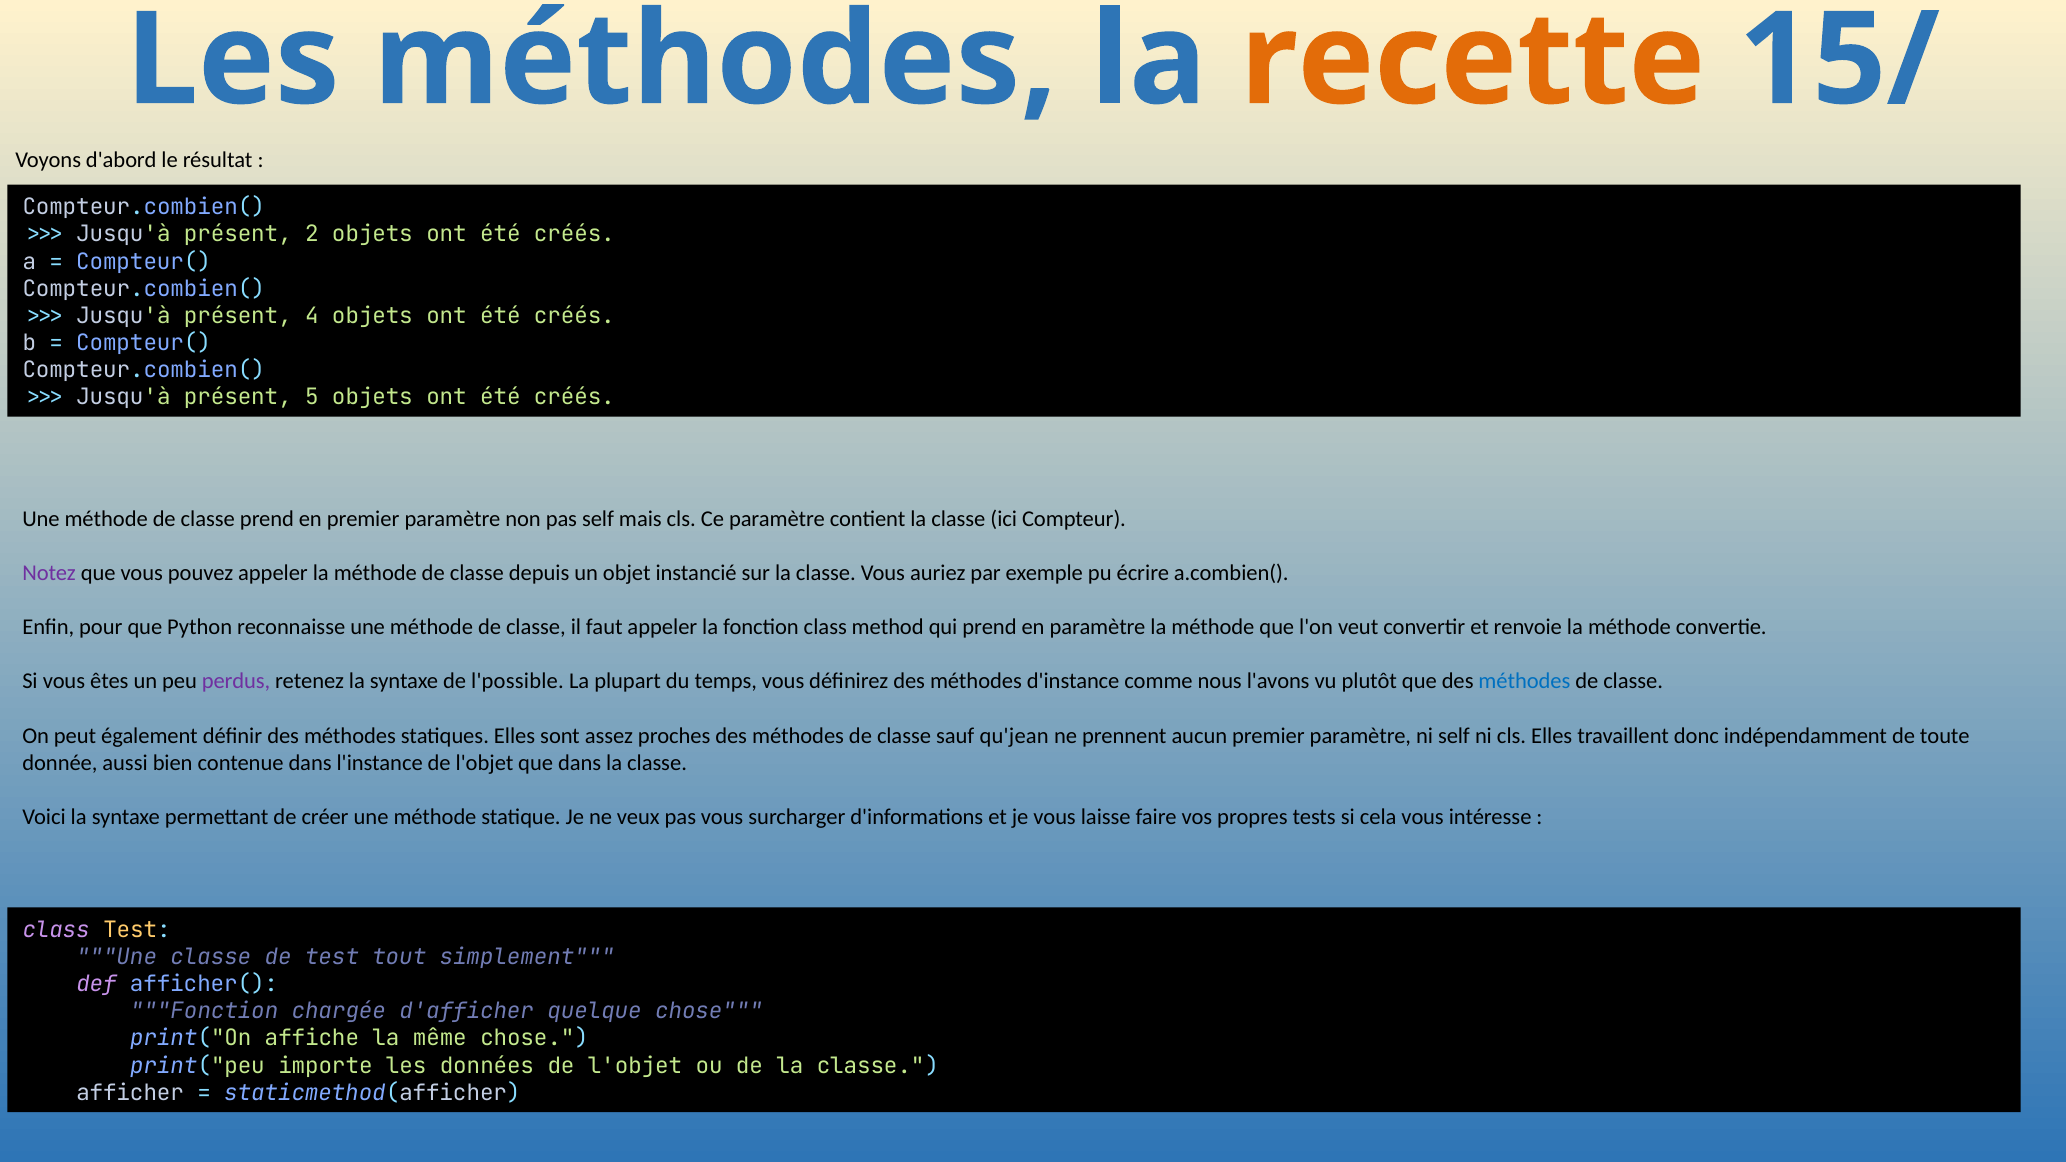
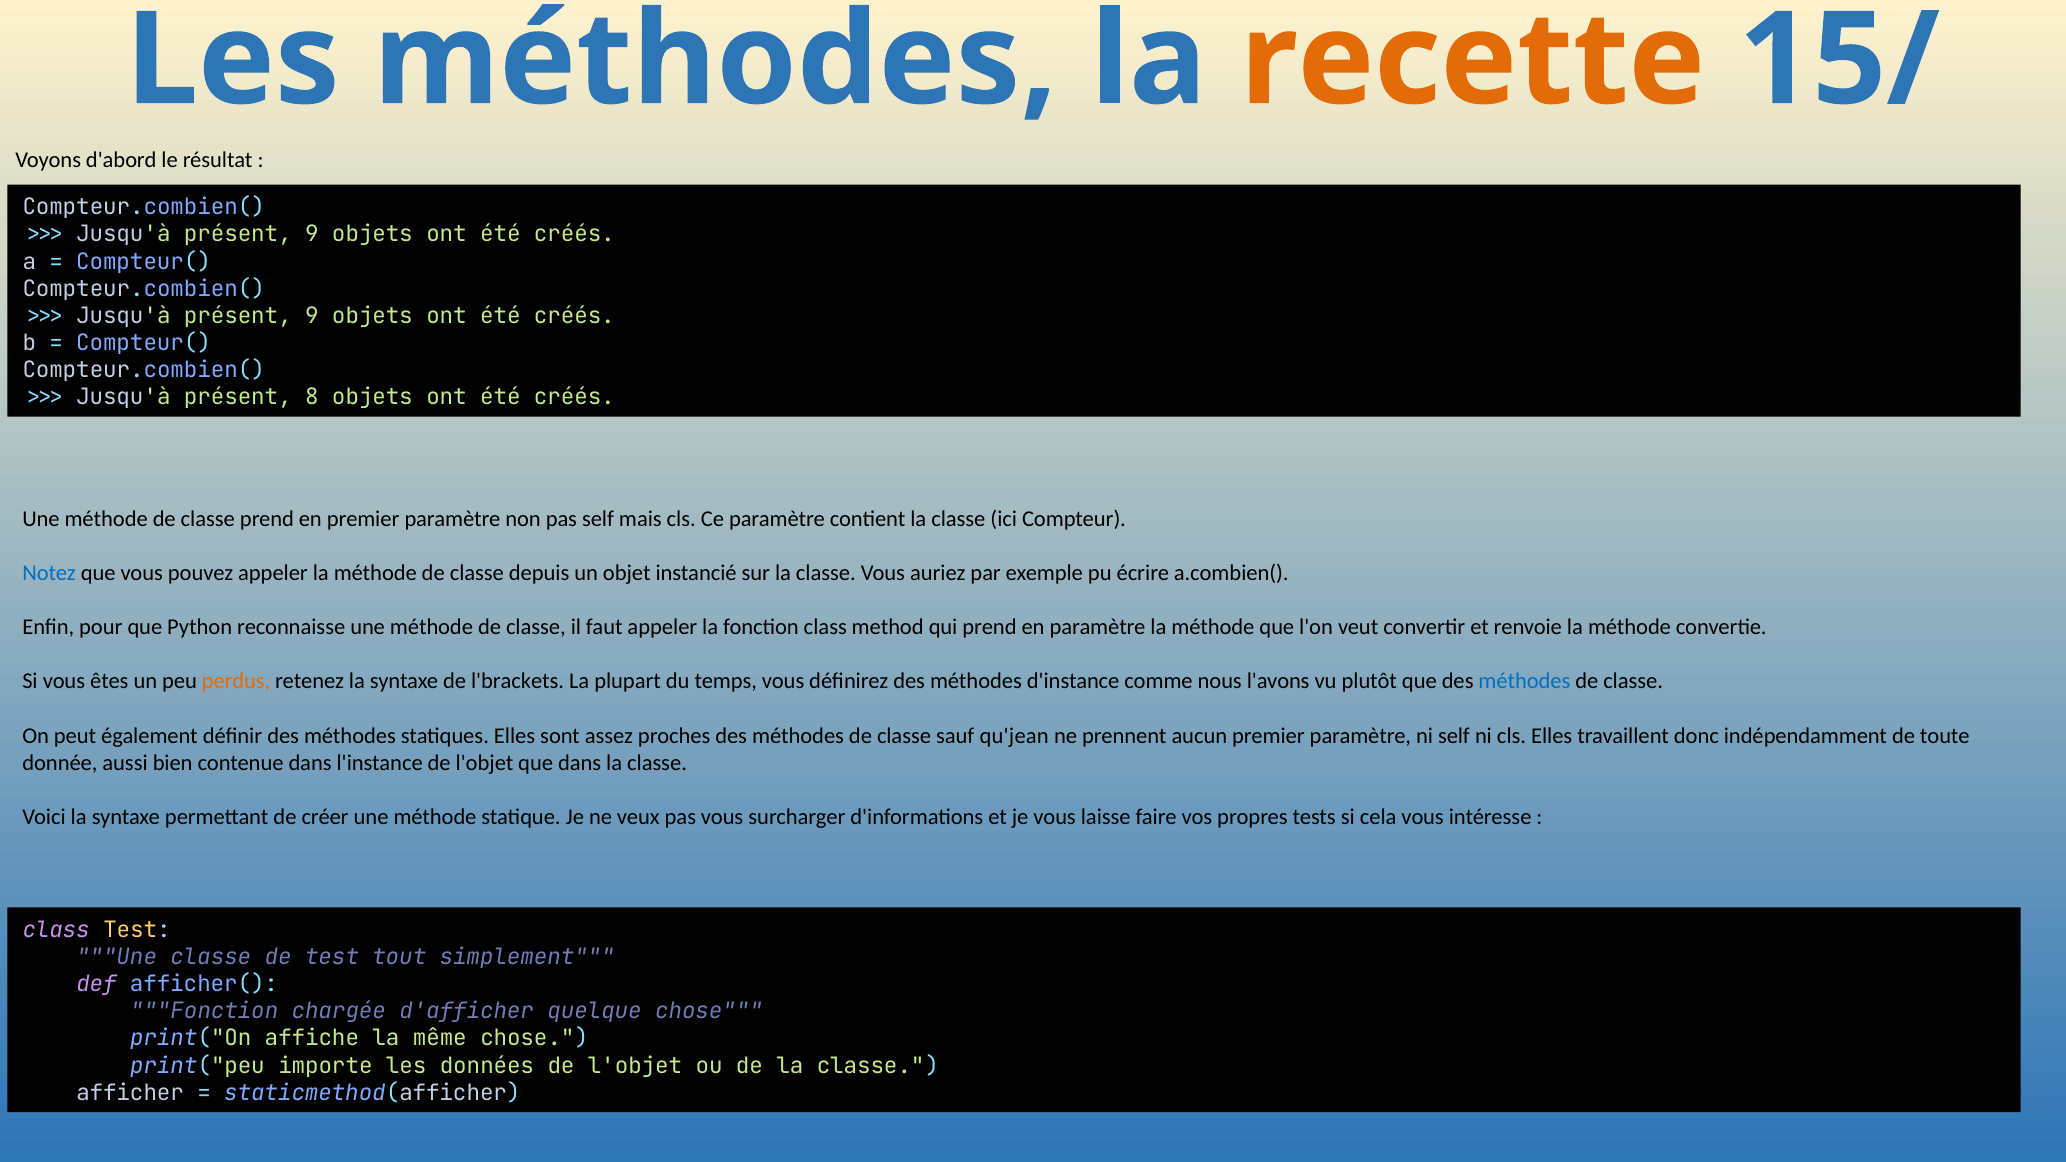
2: 2 -> 9 (312, 235)
4: 4 -> 9 (312, 316)
5: 5 -> 8 (312, 397)
Notez colour: purple -> blue (49, 573)
perdus colour: purple -> orange (236, 682)
l'possible: l'possible -> l'brackets (518, 682)
